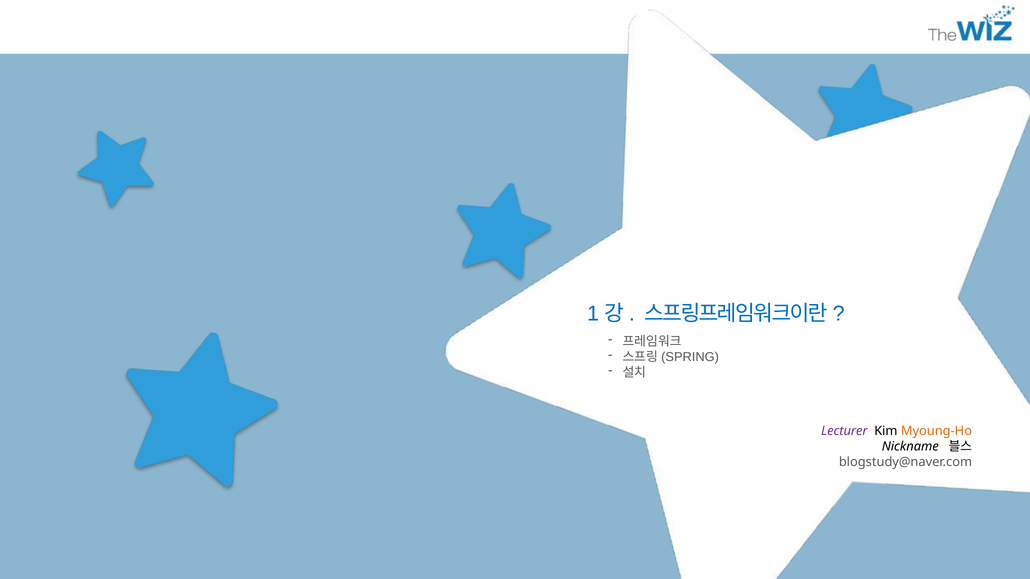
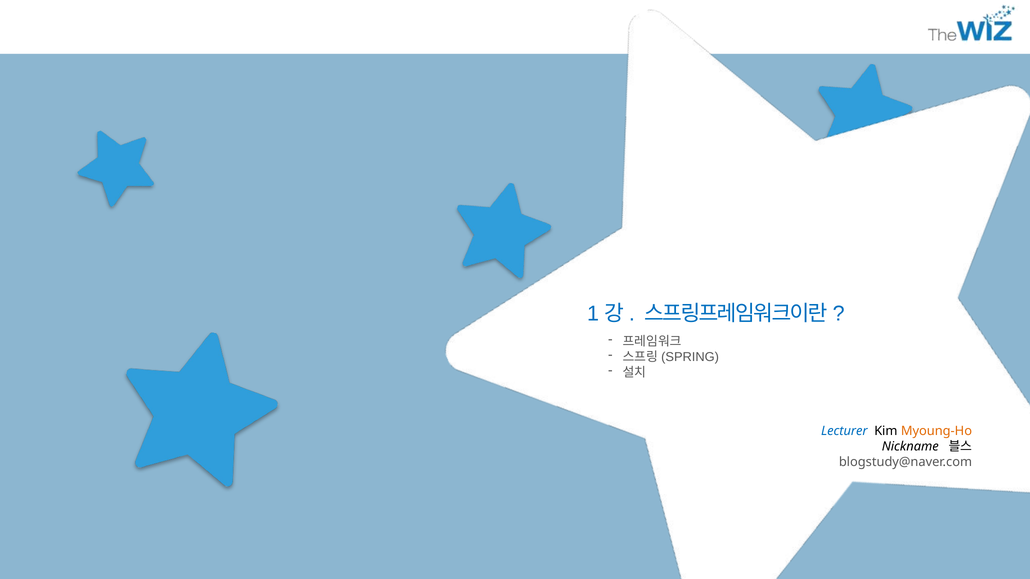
Lecturer colour: purple -> blue (844, 431)
